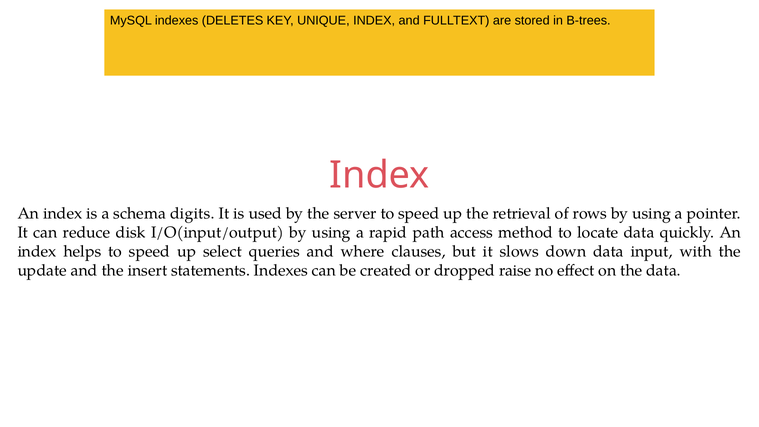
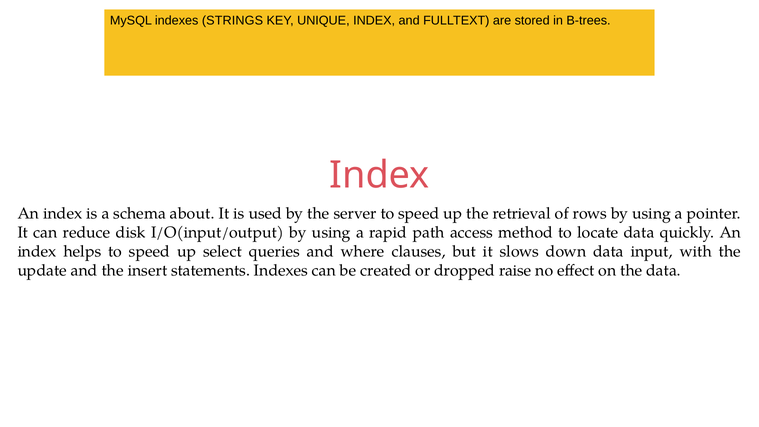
DELETES: DELETES -> STRINGS (233, 21)
digits: digits -> about (192, 213)
